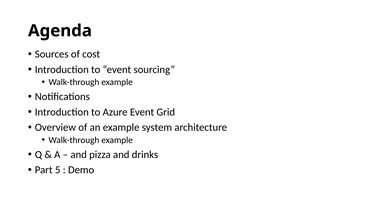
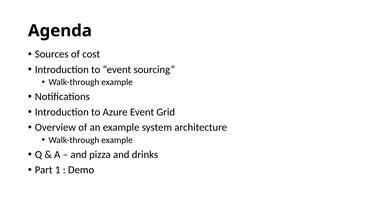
5: 5 -> 1 (58, 170)
